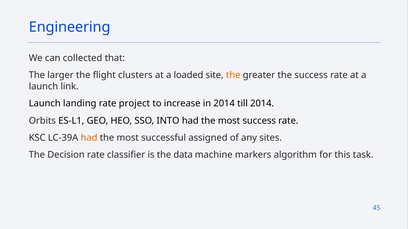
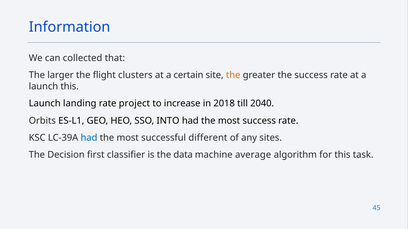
Engineering: Engineering -> Information (70, 27)
loaded: loaded -> certain (189, 75)
launch link: link -> this (70, 87)
in 2014: 2014 -> 2018 (224, 104)
till 2014: 2014 -> 2040 (262, 104)
had colour: orange -> blue (89, 138)
assigned: assigned -> different (208, 138)
Decision rate: rate -> first (96, 155)
markers: markers -> average (253, 155)
